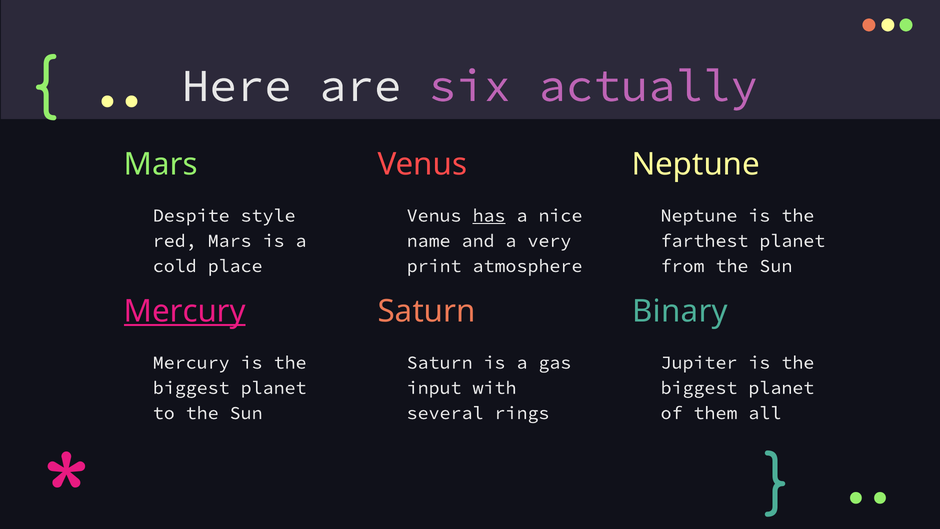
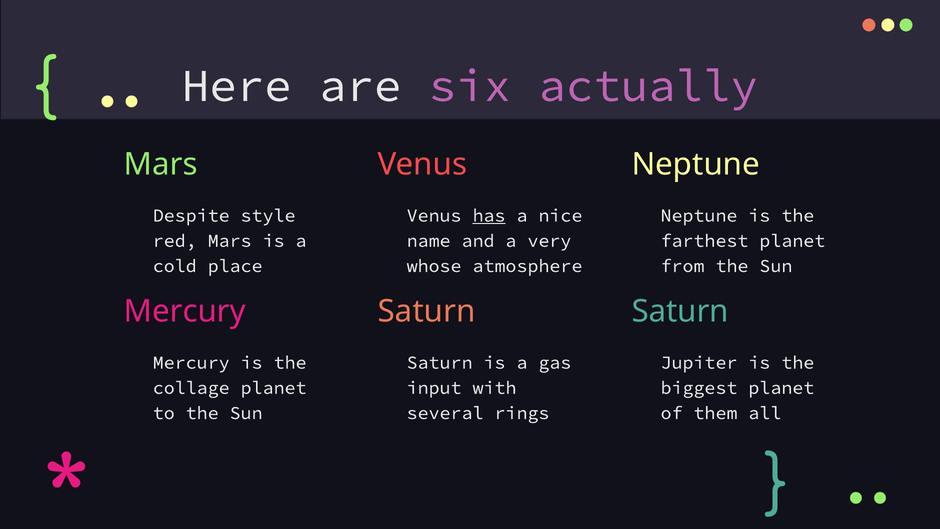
print: print -> whose (434, 266)
Mercury underline: present -> none (185, 312)
Saturn Binary: Binary -> Saturn (680, 312)
biggest: biggest -> collage (191, 388)
